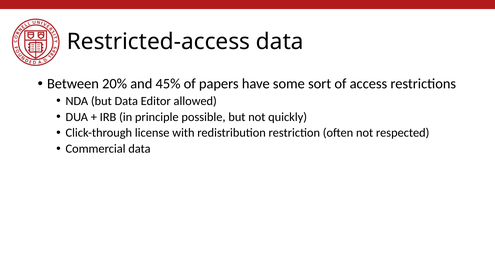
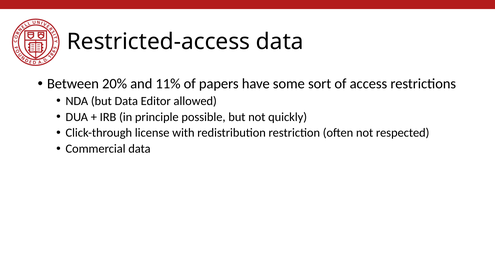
45%: 45% -> 11% (168, 84)
